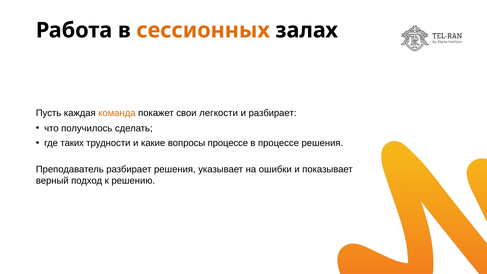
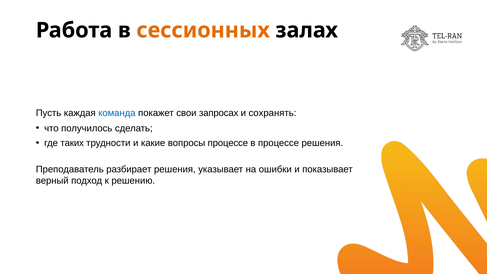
команда colour: orange -> blue (117, 113)
легкости: легкости -> запросах (219, 113)
и разбирает: разбирает -> сохранять (273, 113)
